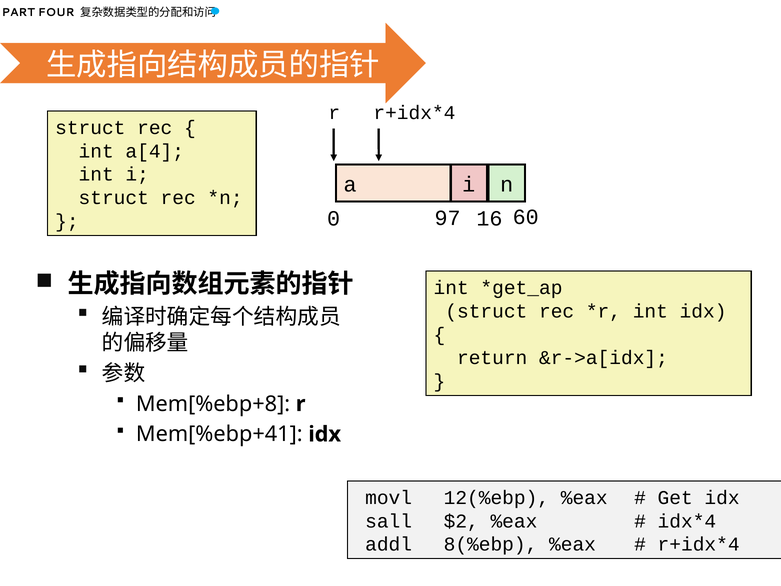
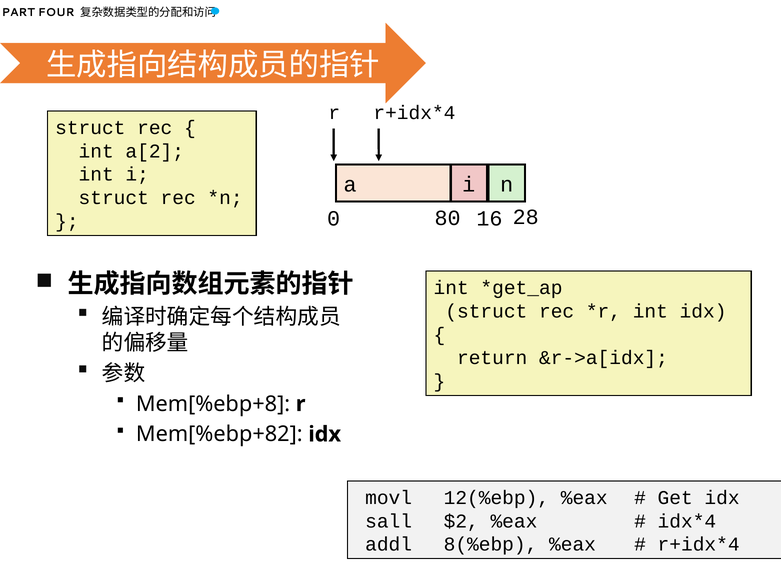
a[4: a[4 -> a[2 (155, 151)
97: 97 -> 80 (448, 218)
60: 60 -> 28 (526, 217)
Mem[%ebp+41: Mem[%ebp+41 -> Mem[%ebp+82 (219, 434)
